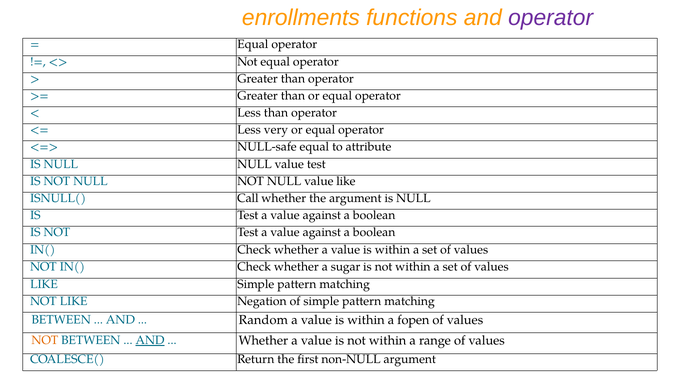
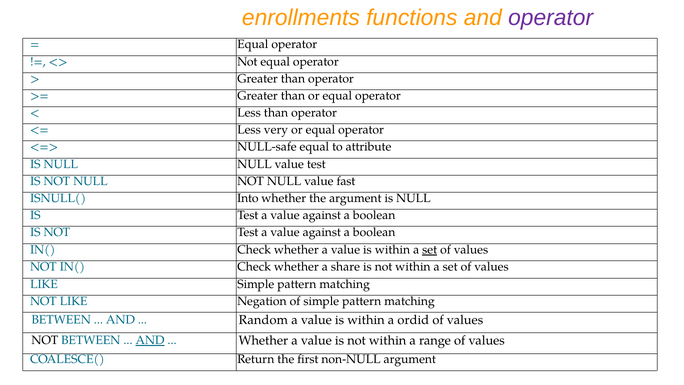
value like: like -> fast (346, 181)
Call: Call -> Into (248, 198)
set underline: none -> present (430, 250)
sugar: sugar -> share (345, 267)
fopen: fopen -> ordid (413, 320)
NOT colour: orange -> black (45, 340)
